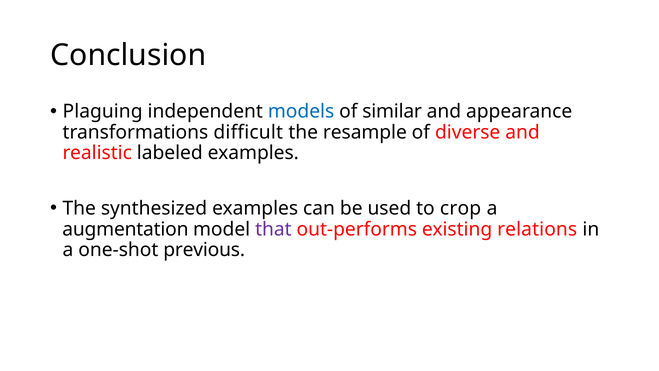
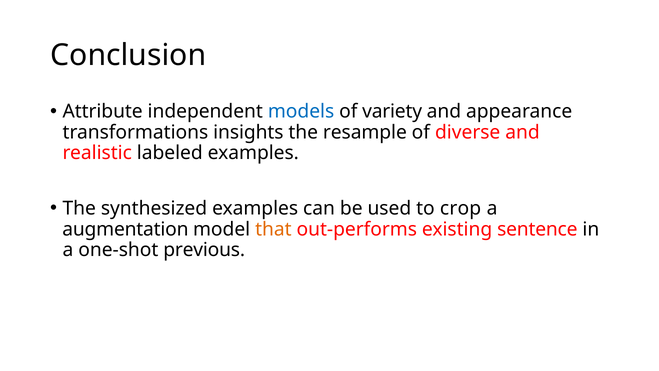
Plaguing: Plaguing -> Attribute (103, 111)
similar: similar -> variety (392, 111)
difficult: difficult -> insights (248, 132)
that colour: purple -> orange (273, 229)
relations: relations -> sentence (537, 229)
